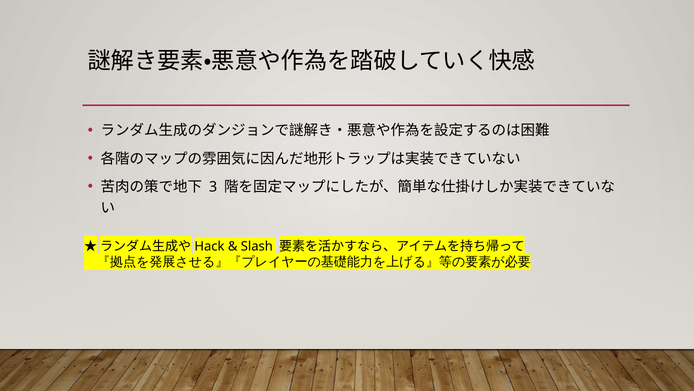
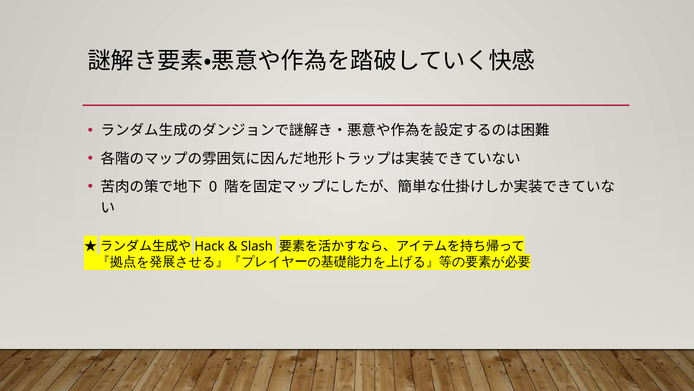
3: 3 -> 0 (213, 187)
